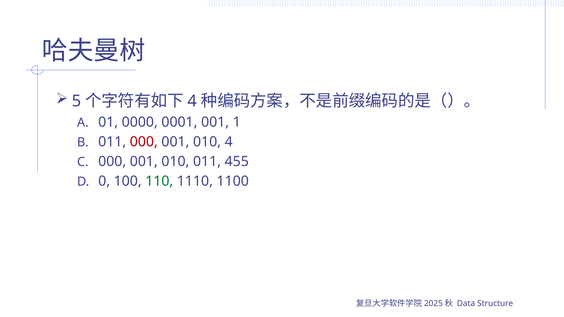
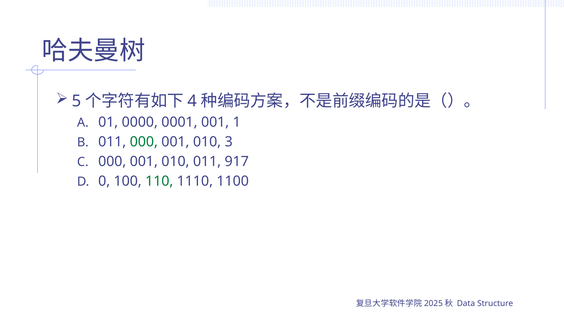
000 colour: red -> green (144, 142)
010 4: 4 -> 3 (229, 142)
455: 455 -> 917 (237, 162)
